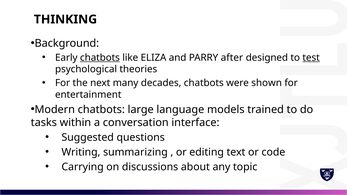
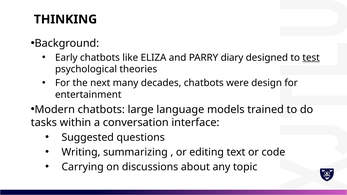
chatbots underline: present -> none (100, 58)
after: after -> diary (232, 58)
shown: shown -> design (267, 83)
